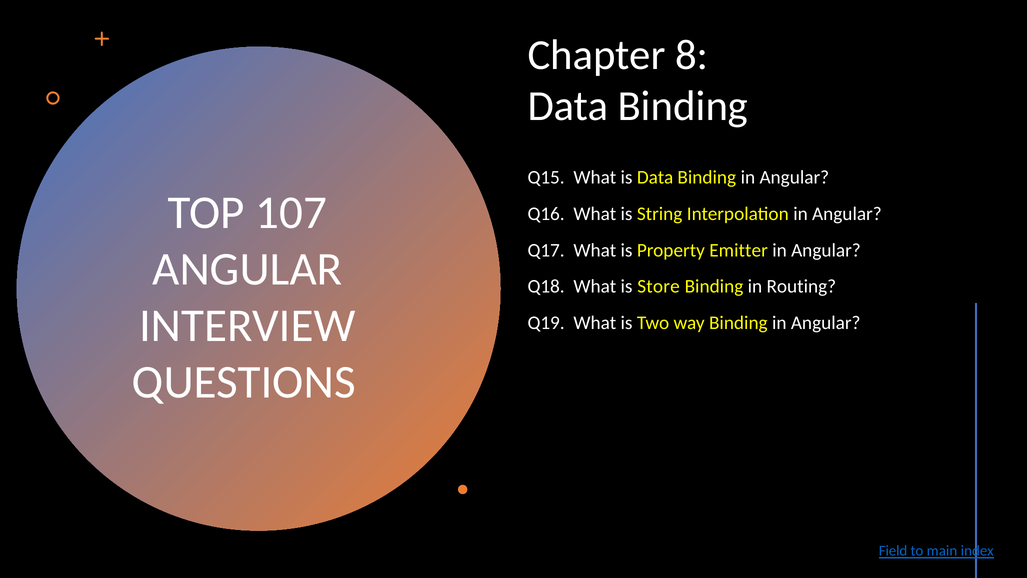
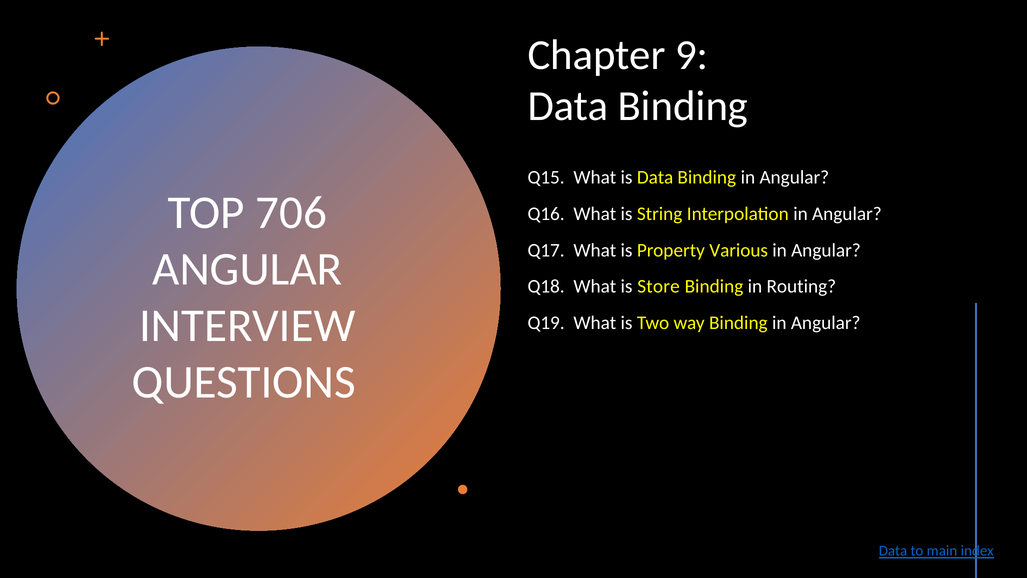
8: 8 -> 9 (692, 55)
107: 107 -> 706 (291, 213)
Emitter: Emitter -> Various (739, 250)
Field: Field -> Data (893, 551)
